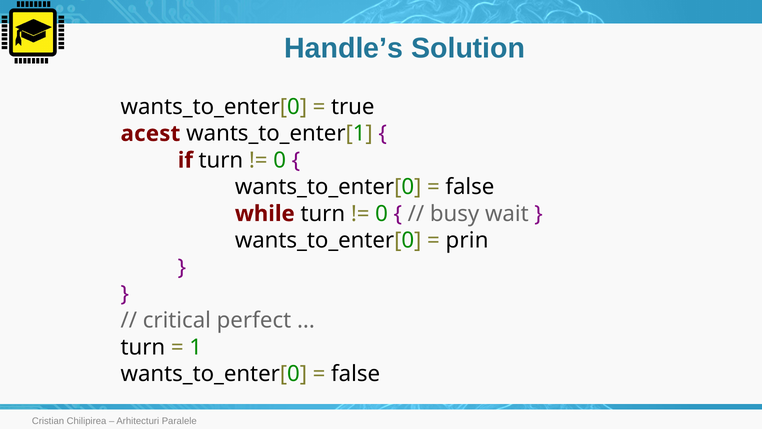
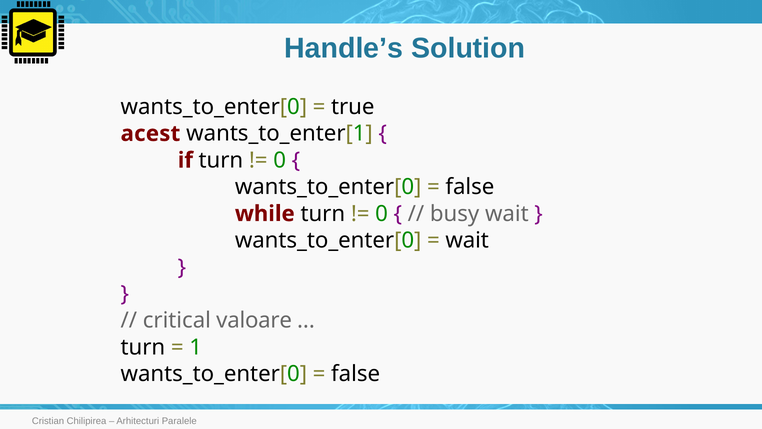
prin: prin -> wait (467, 240)
perfect: perfect -> valoare (254, 320)
